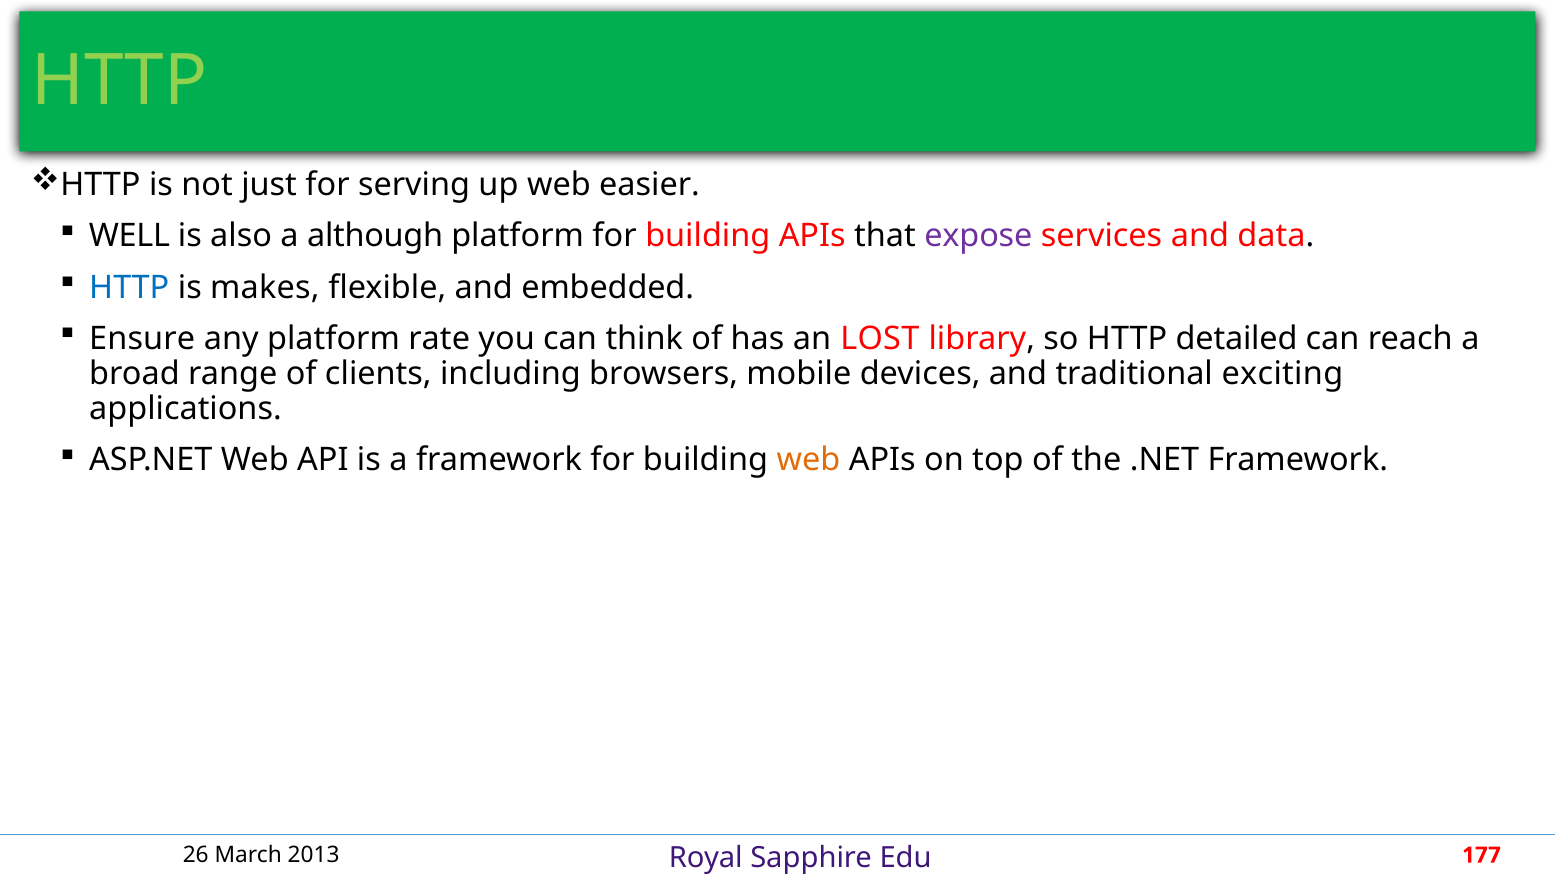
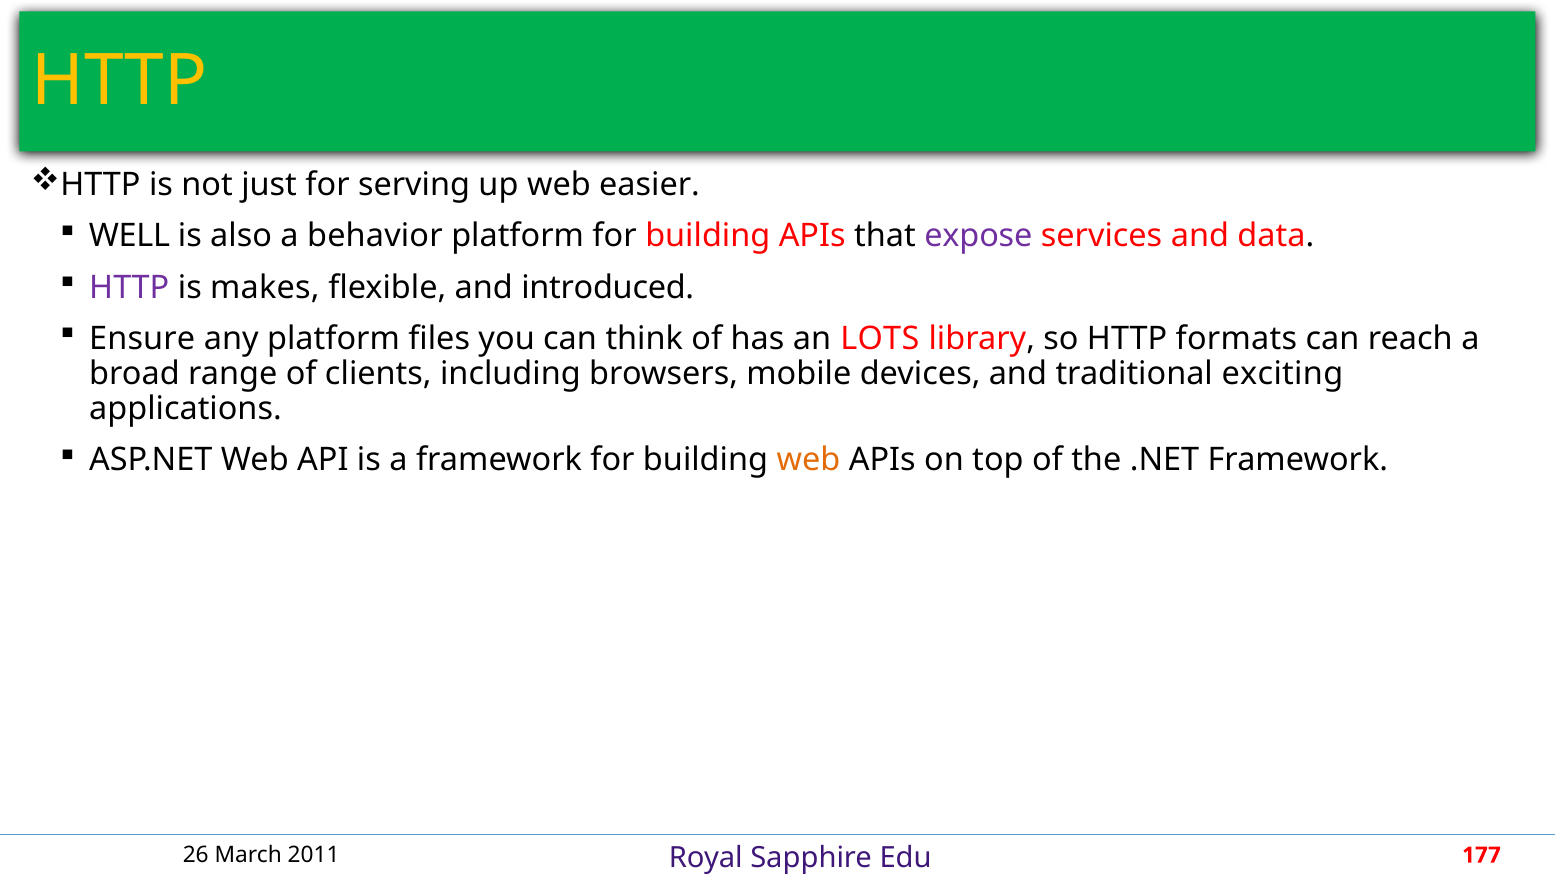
HTTP colour: light green -> yellow (119, 81)
although: although -> behavior (375, 236)
HTTP colour: blue -> purple (129, 287)
embedded: embedded -> introduced (608, 287)
rate: rate -> files (439, 339)
LOST: LOST -> LOTS (880, 339)
detailed: detailed -> formats (1236, 339)
2013: 2013 -> 2011 (314, 855)
